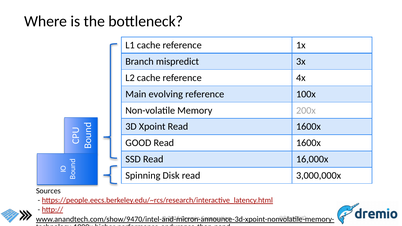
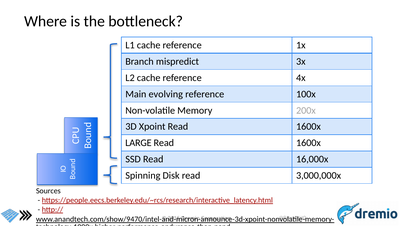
GOOD: GOOD -> LARGE (138, 143)
